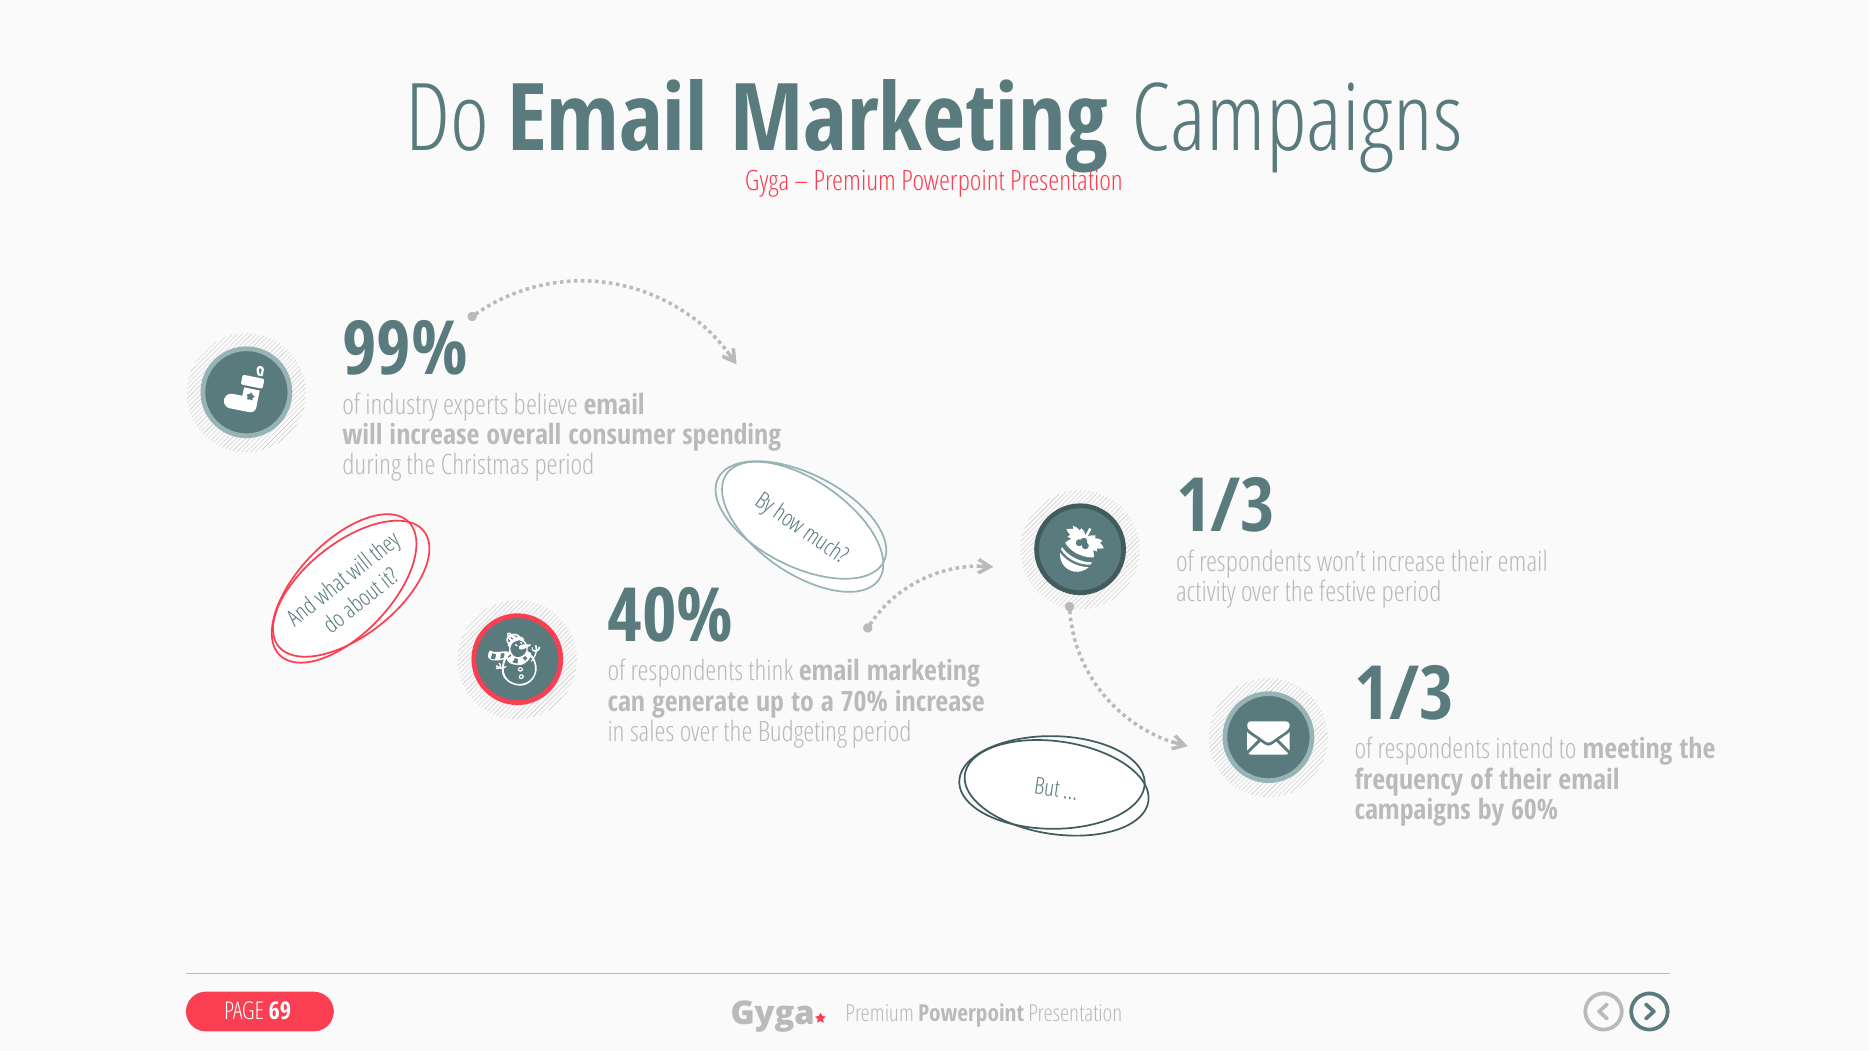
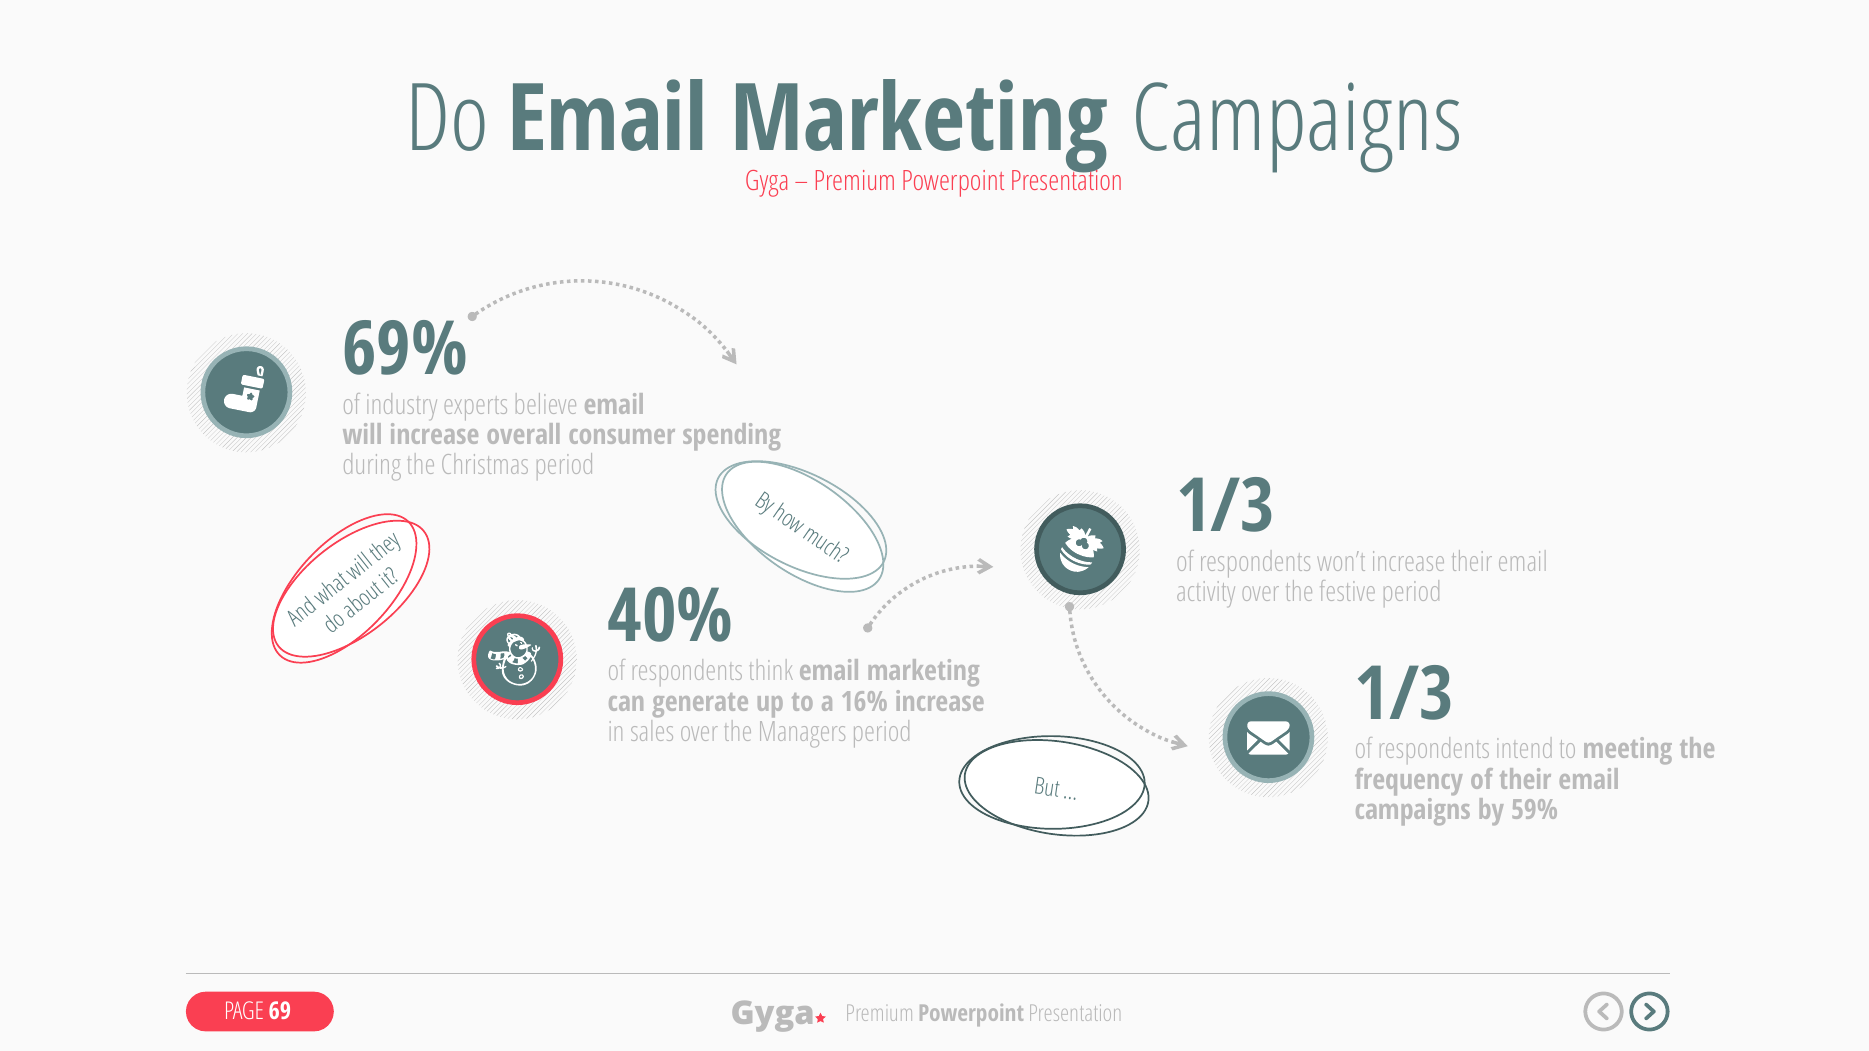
99%: 99% -> 69% (405, 350)
70%: 70% -> 16% (864, 702)
Budgeting: Budgeting -> Managers (802, 733)
60%: 60% -> 59% (1535, 810)
